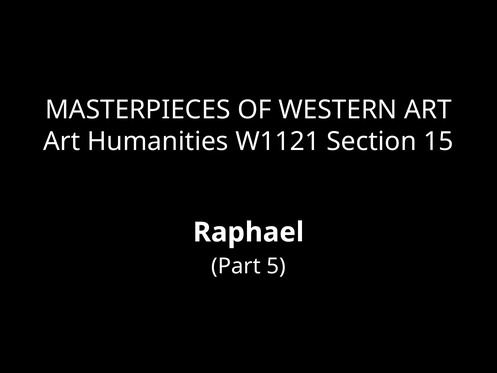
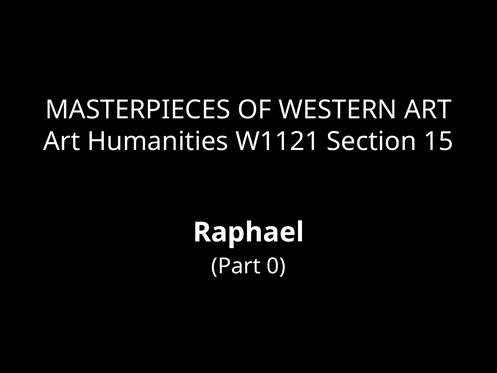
5: 5 -> 0 (276, 266)
